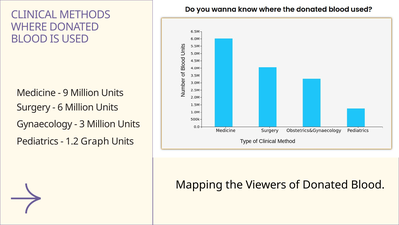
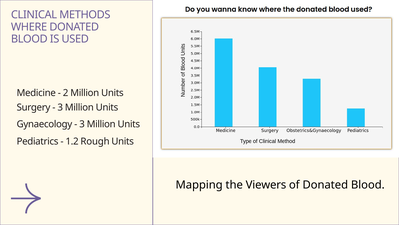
9: 9 -> 2 (66, 93)
6: 6 -> 3 (60, 107)
Graph: Graph -> Rough (95, 141)
